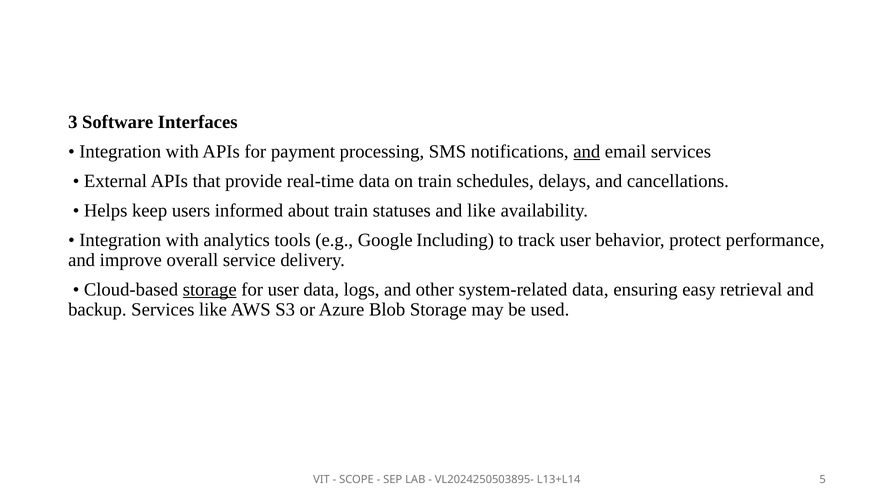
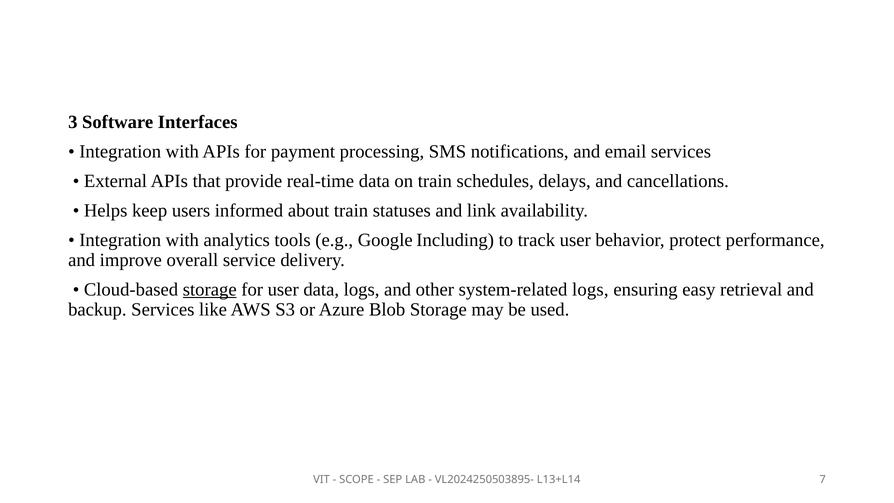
and underline: present -> none (587, 152)
and like: like -> link (481, 210)
system-related data: data -> logs (590, 289)
5: 5 -> 7 (823, 479)
